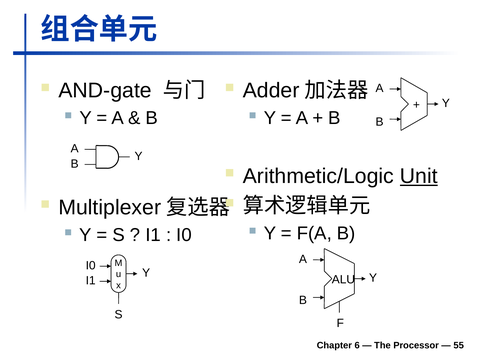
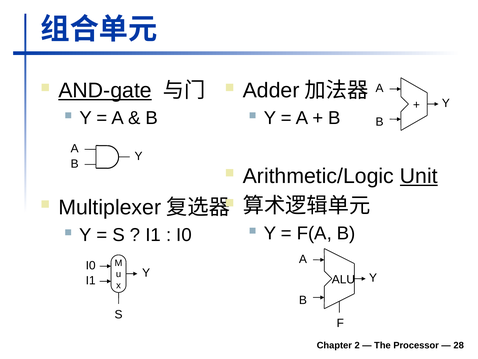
AND-gate underline: none -> present (105, 90)
6: 6 -> 2 (357, 345)
55: 55 -> 28 (459, 345)
